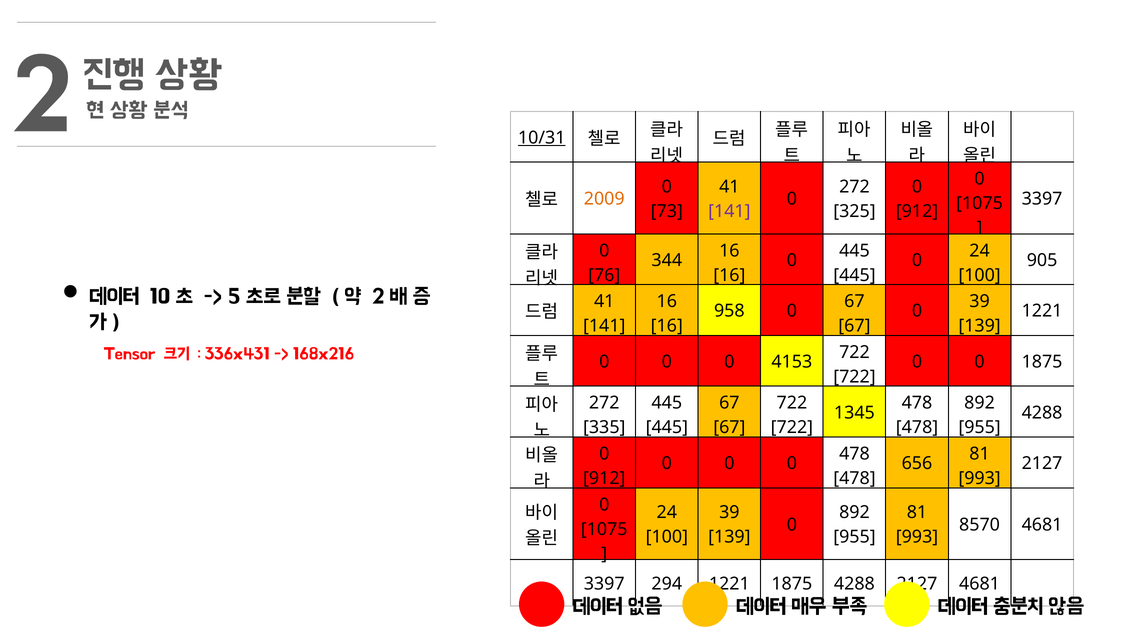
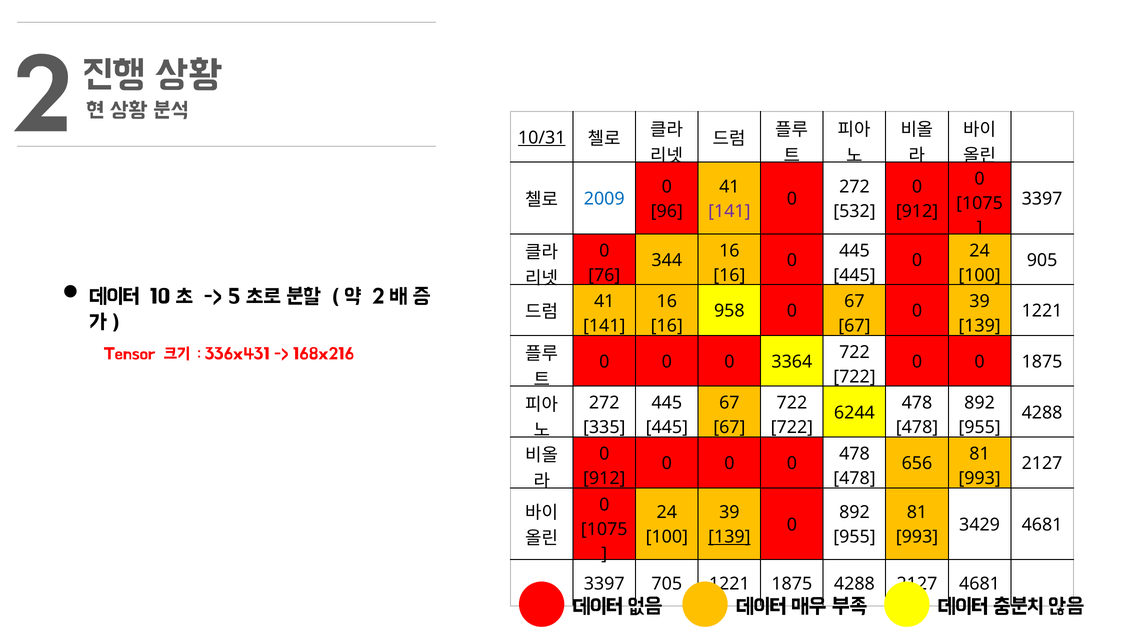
2009 colour: orange -> blue (604, 199)
73: 73 -> 96 (667, 211)
325: 325 -> 532 (854, 211)
4153: 4153 -> 3364 (792, 362)
1345: 1345 -> 6244 (854, 413)
8570: 8570 -> 3429 (980, 525)
139 underline: none -> present (729, 537)
294: 294 -> 705 (667, 584)
